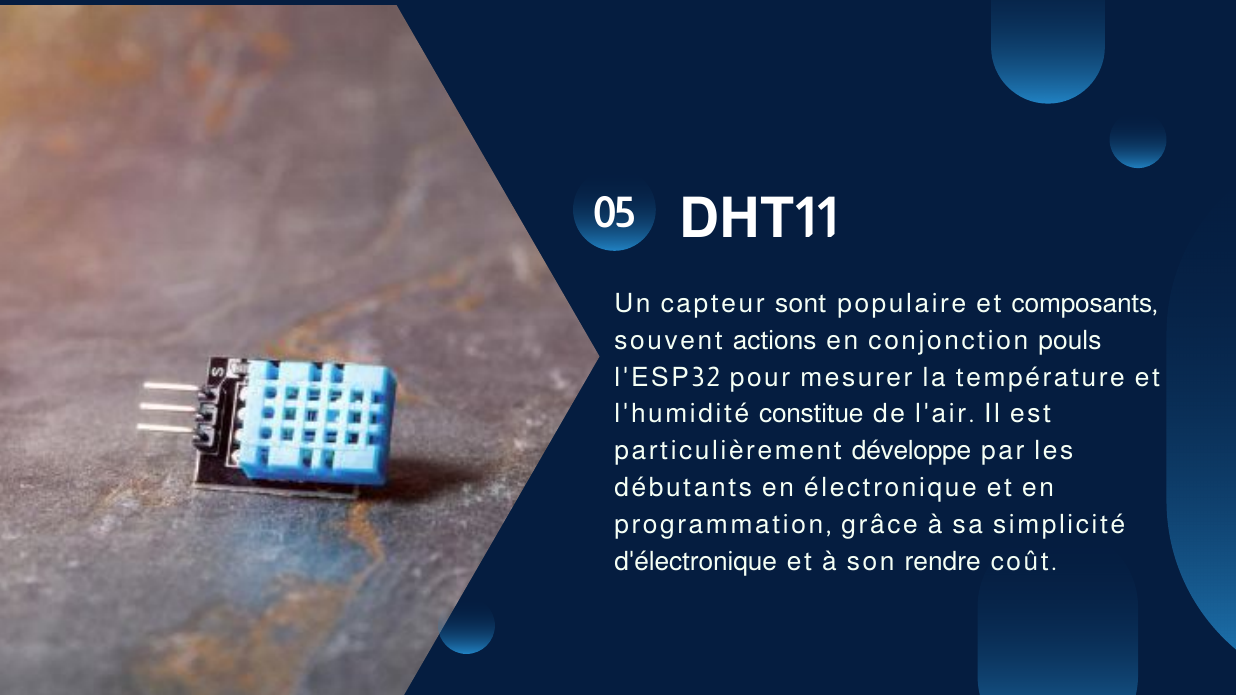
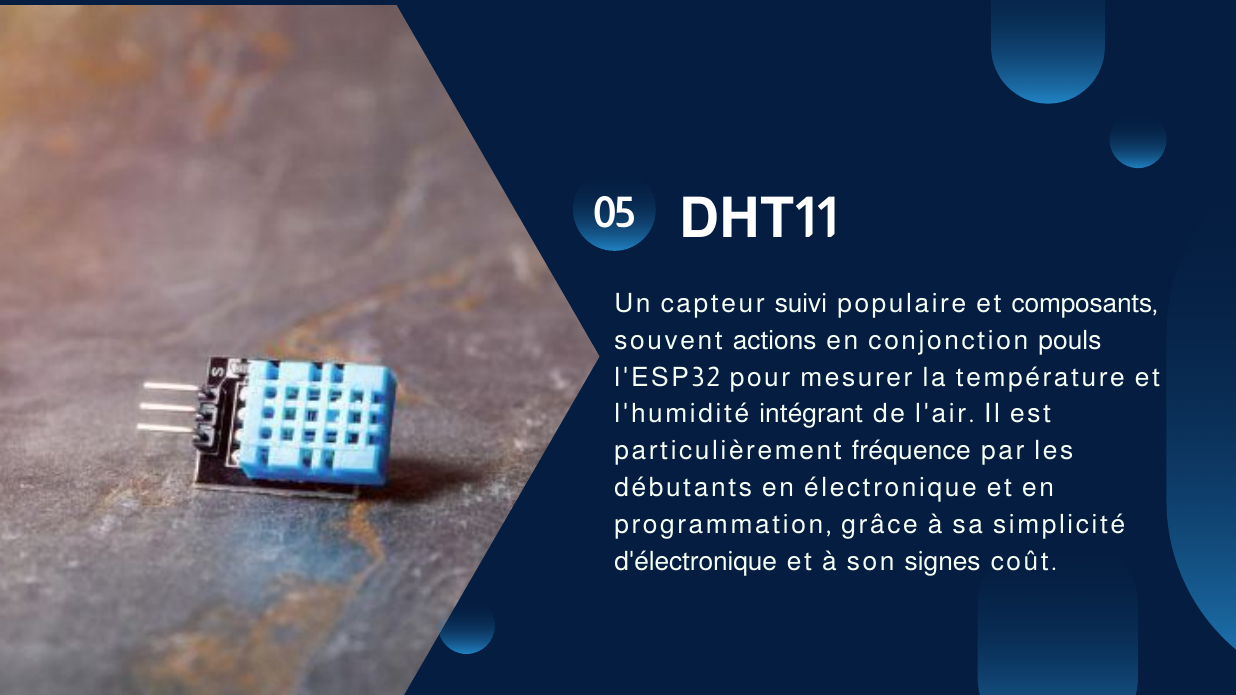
sont: sont -> suivi (801, 304)
constitue: constitue -> intégrant (811, 414)
développe: développe -> fréquence (911, 451)
rendre: rendre -> signes (943, 562)
